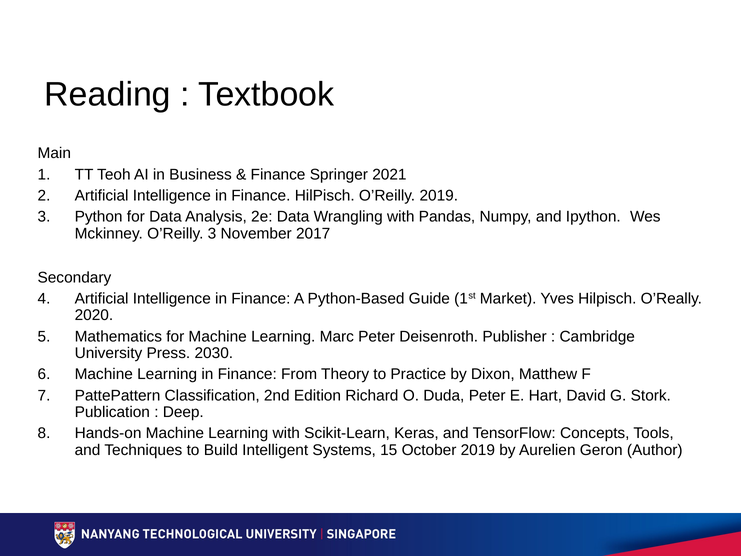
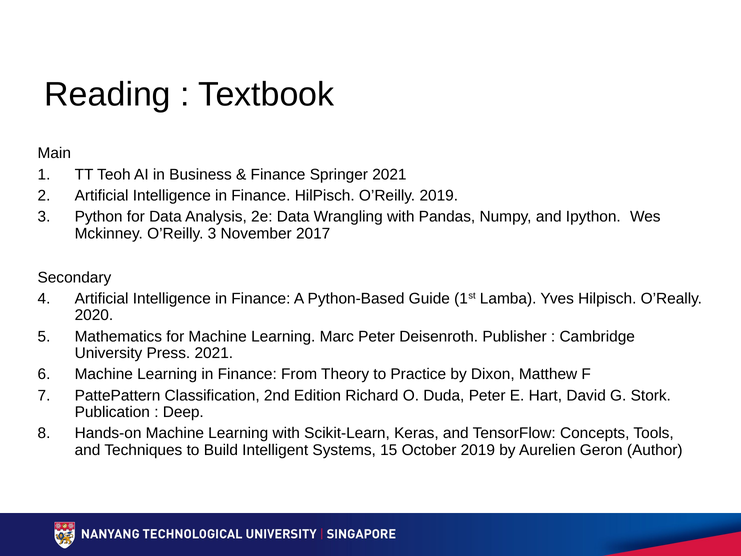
Market: Market -> Lamba (508, 299)
Press 2030: 2030 -> 2021 (214, 353)
